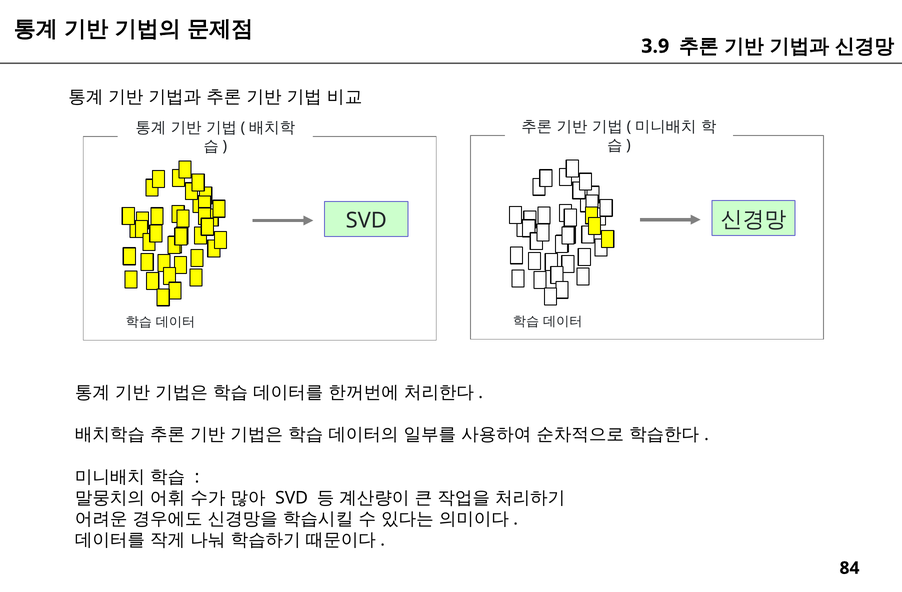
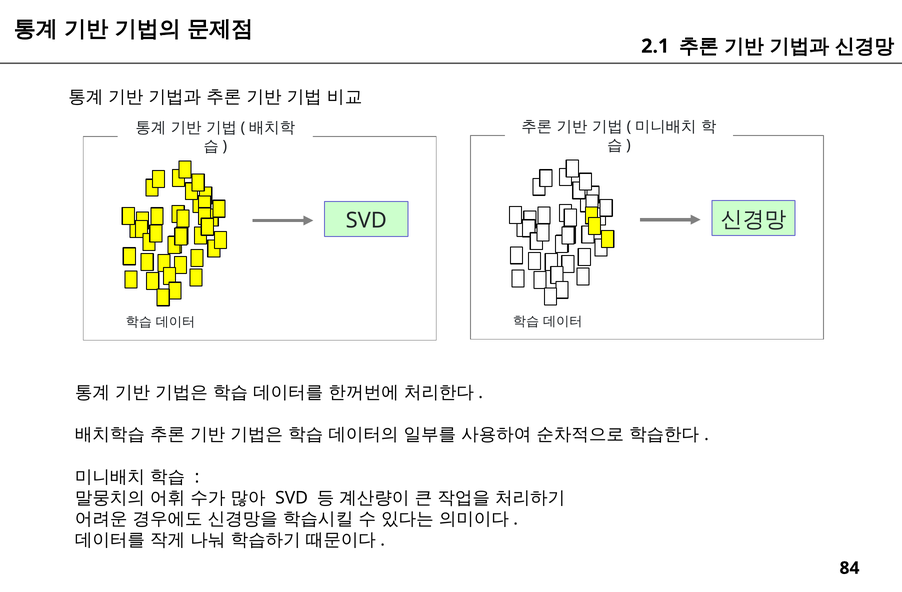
3.9: 3.9 -> 2.1 (655, 46)
